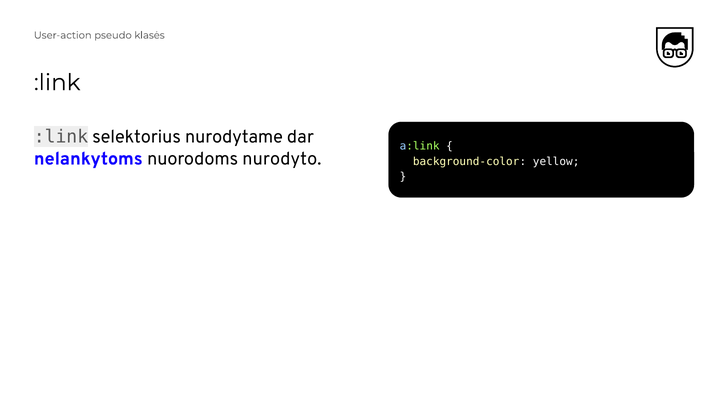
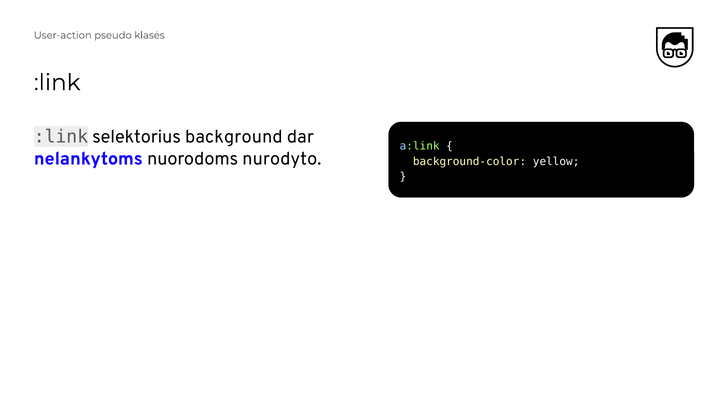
nurodytame: nurodytame -> background (234, 137)
